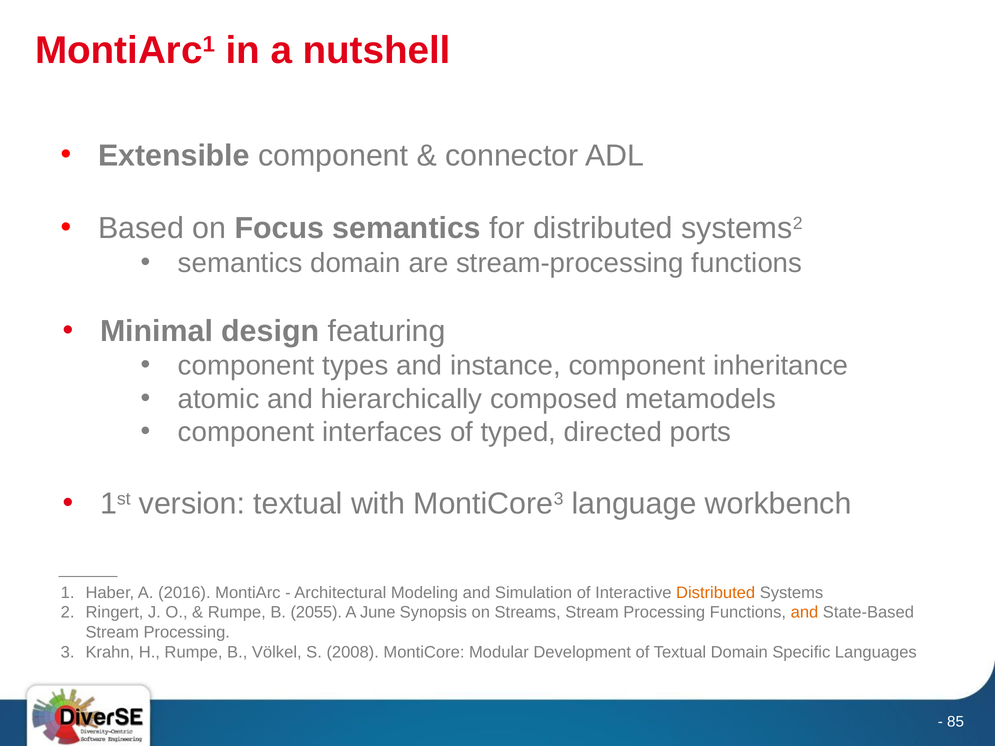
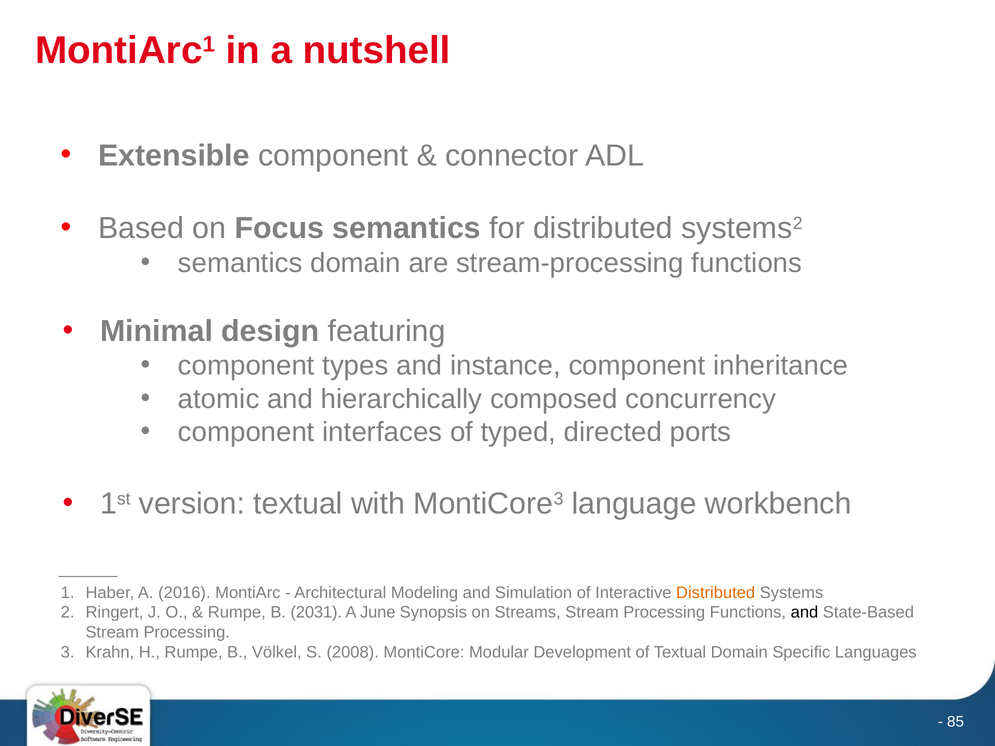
metamodels: metamodels -> concurrency (701, 399)
2055: 2055 -> 2031 (316, 613)
and colour: orange -> black (805, 613)
